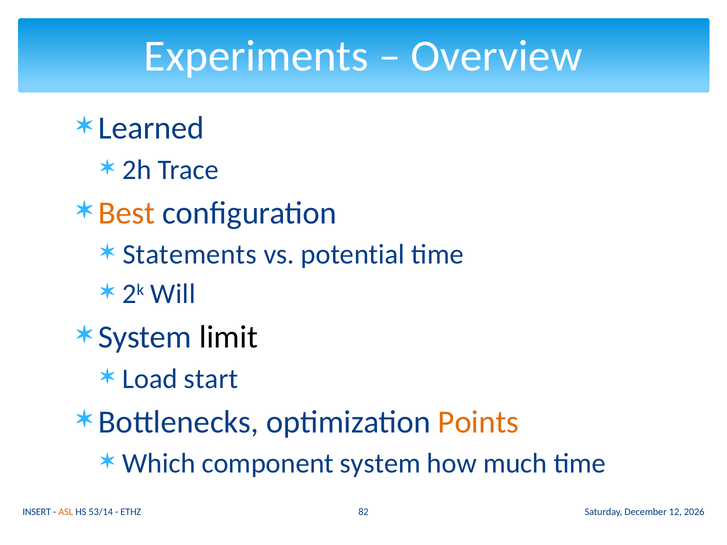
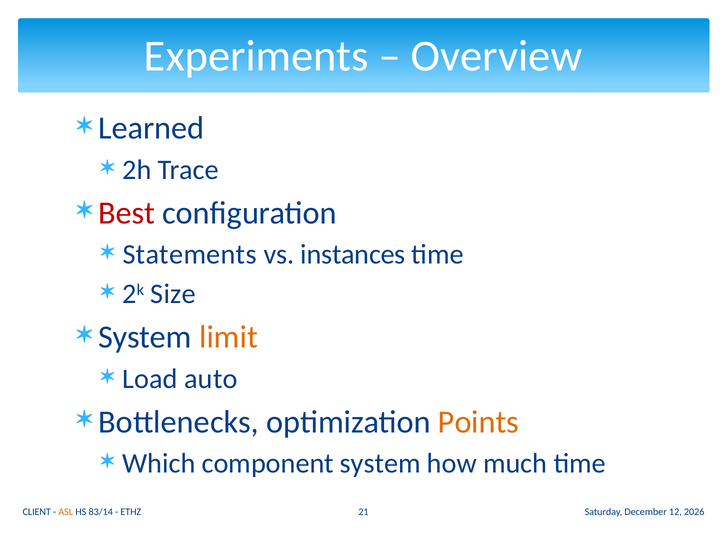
Best colour: orange -> red (127, 213)
potential: potential -> instances (353, 255)
Will: Will -> Size (173, 294)
limit colour: black -> orange (229, 337)
start: start -> auto (211, 379)
INSERT: INSERT -> CLIENT (37, 512)
53/14: 53/14 -> 83/14 (101, 512)
82: 82 -> 21 (363, 512)
